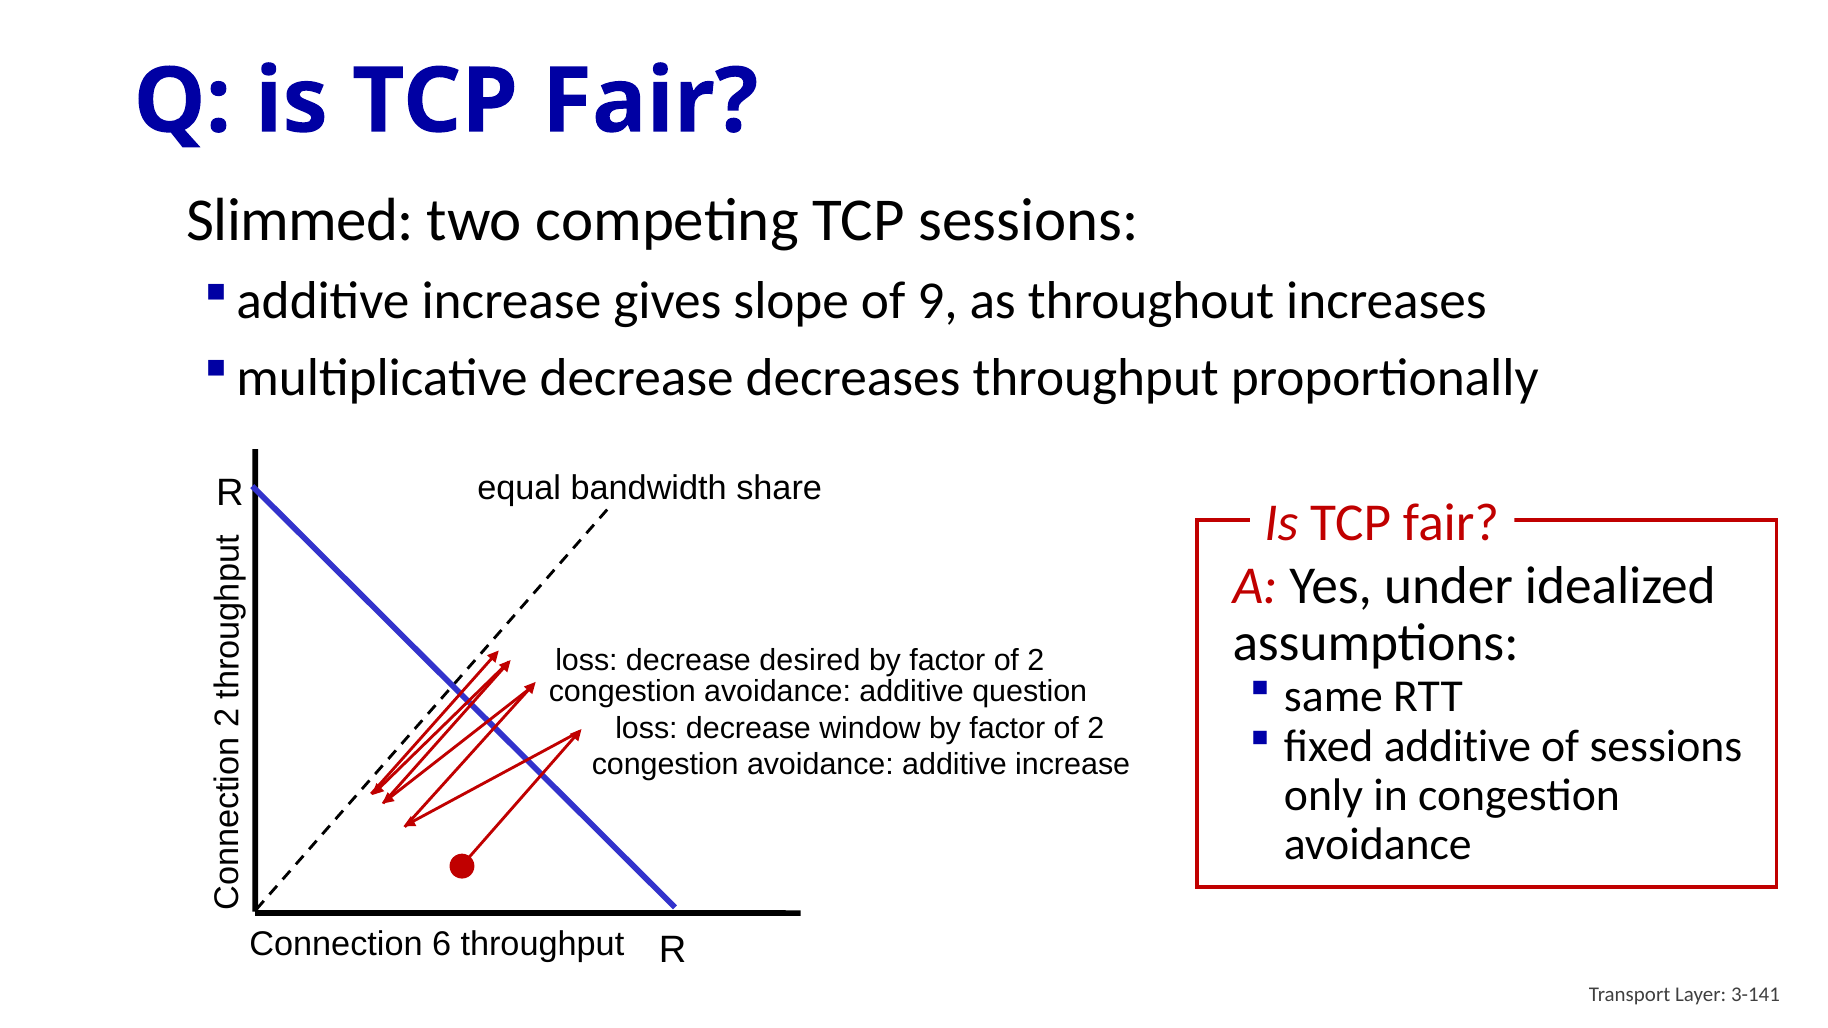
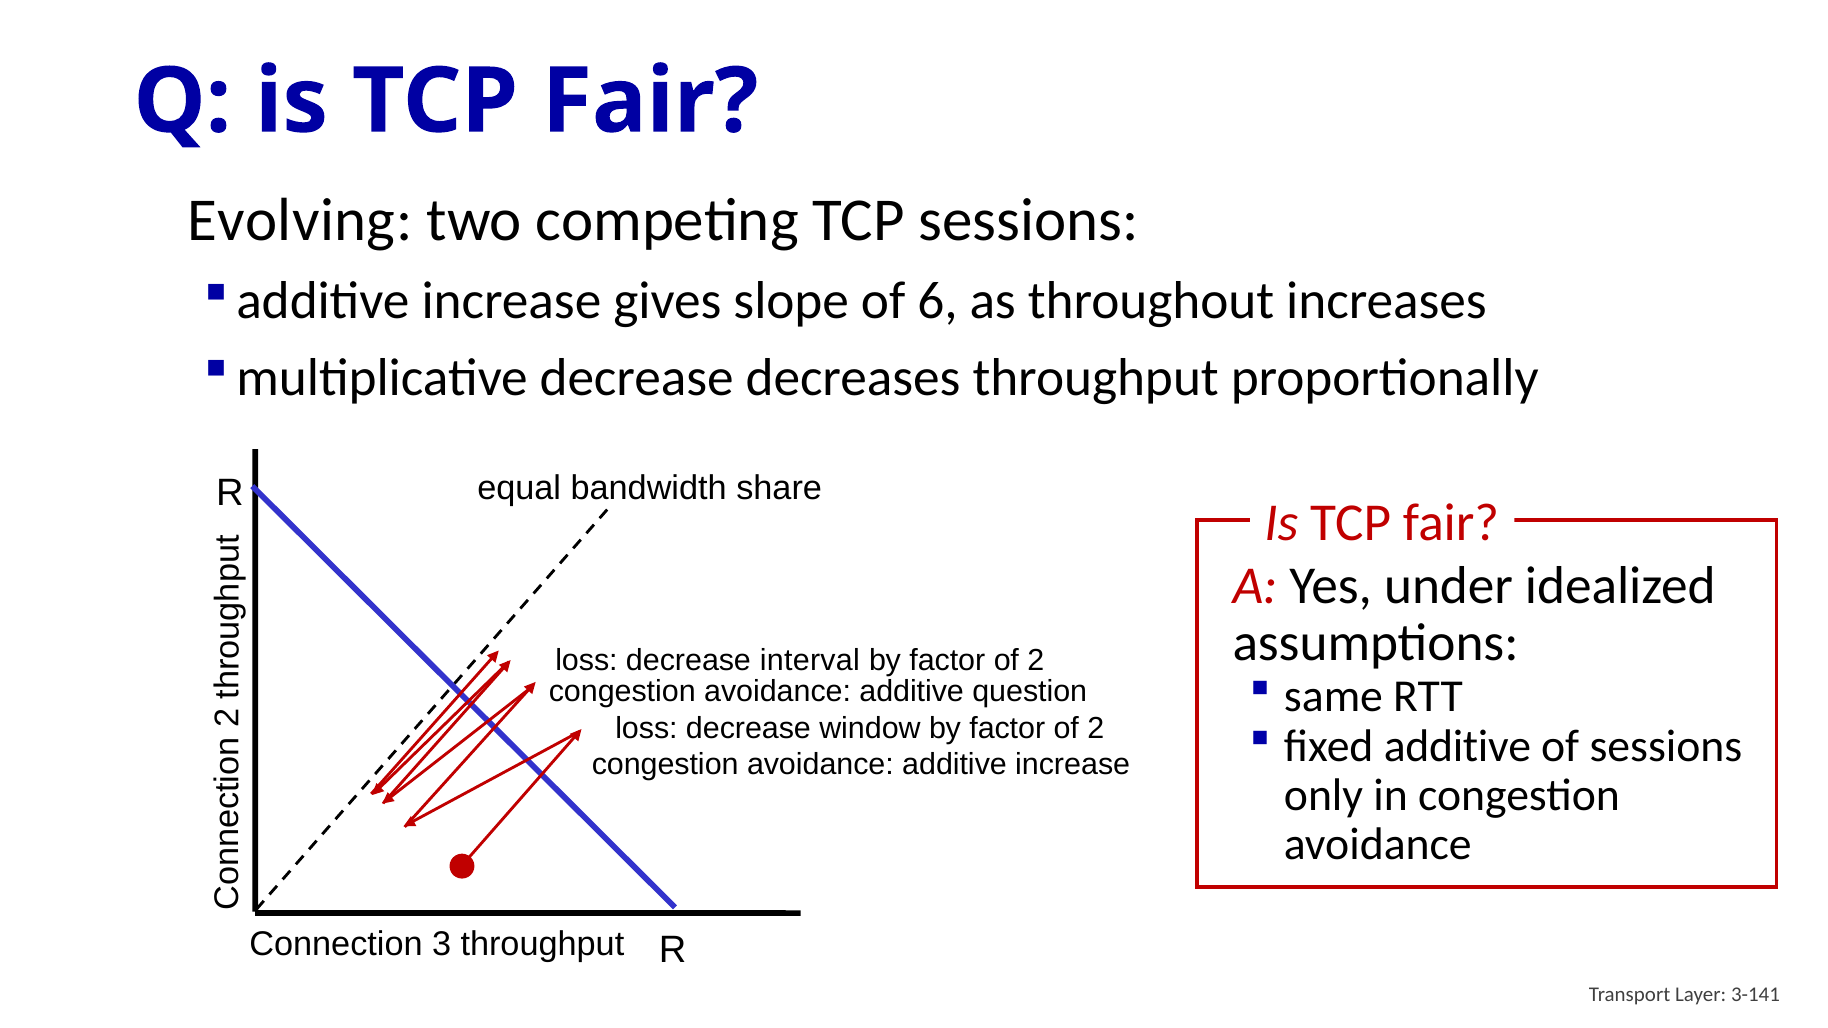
Slimmed: Slimmed -> Evolving (300, 221)
9: 9 -> 6 (937, 301)
desired: desired -> interval (810, 661)
6: 6 -> 3 (442, 944)
